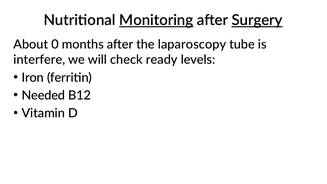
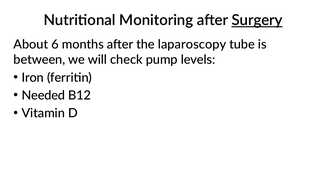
Monitoring underline: present -> none (156, 20)
0: 0 -> 6 (55, 45)
interfere: interfere -> between (39, 60)
ready: ready -> pump (162, 60)
